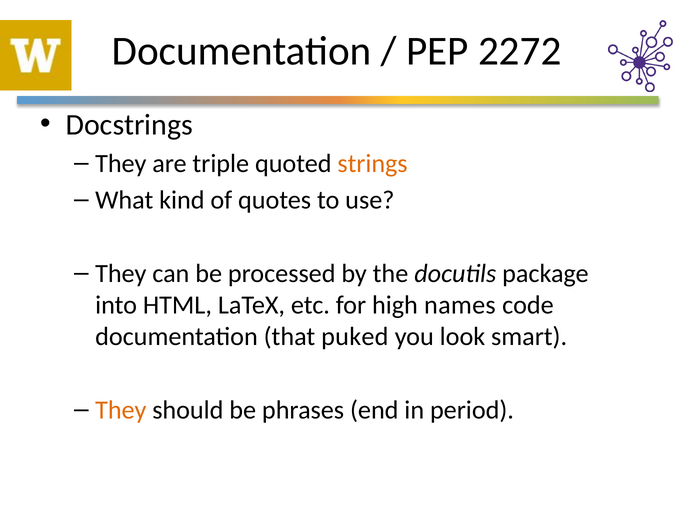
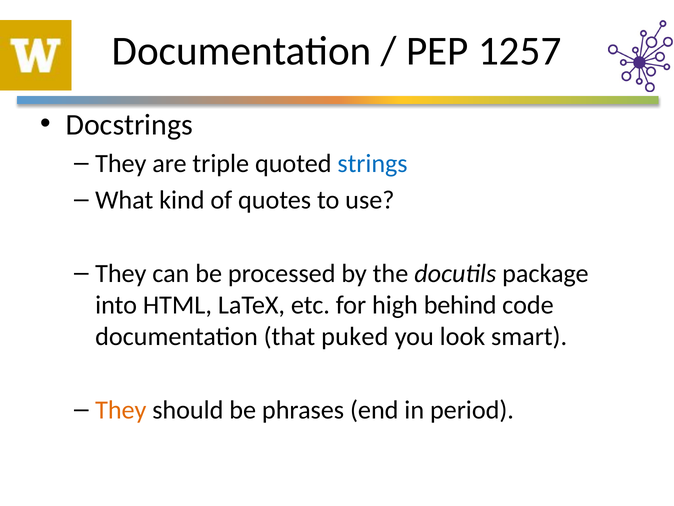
2272: 2272 -> 1257 (520, 51)
strings colour: orange -> blue (373, 163)
names: names -> behind (460, 305)
